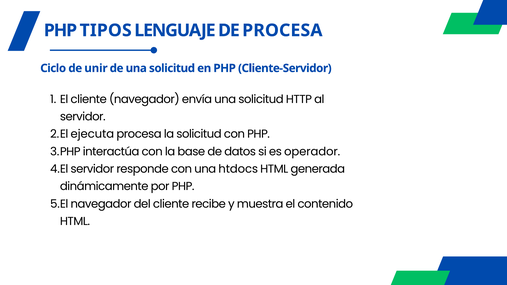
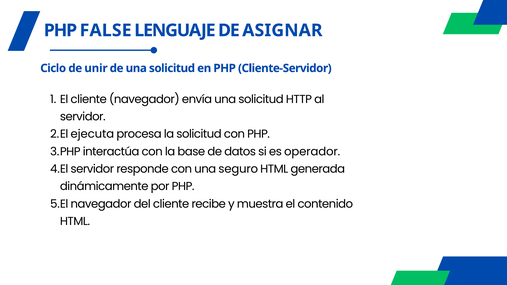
TIPOS: TIPOS -> FALSE (106, 30)
DE PROCESA: PROCESA -> ASIGNAR (282, 30)
htdocs: htdocs -> seguro (238, 169)
